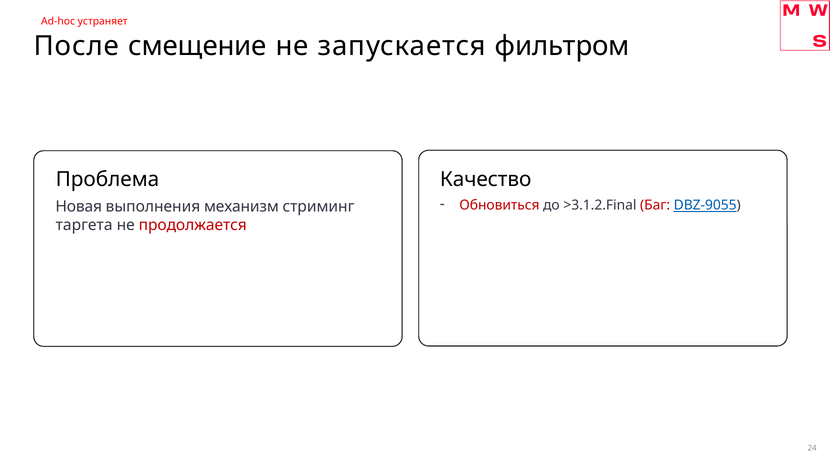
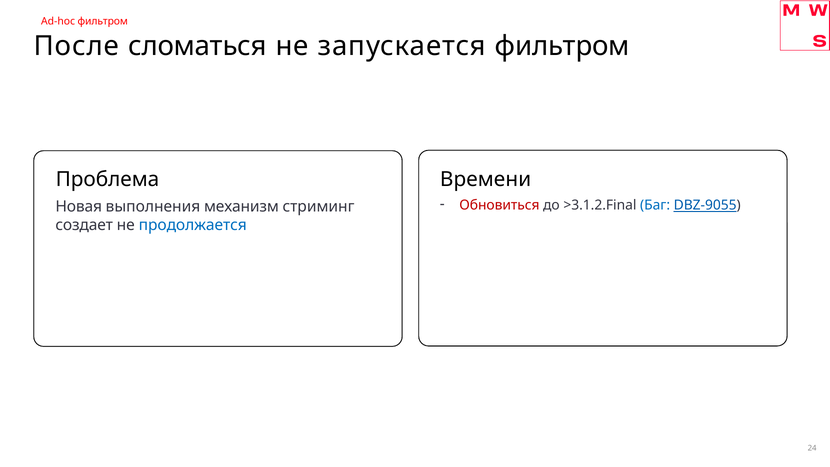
Ad-hoc устраняет: устраняет -> фильтром (103, 21)
смещение: смещение -> сломаться (198, 46)
Качество: Качество -> Времени (486, 179)
Баг colour: red -> blue (655, 205)
таргета: таргета -> создает (84, 225)
продолжается colour: red -> blue (193, 225)
